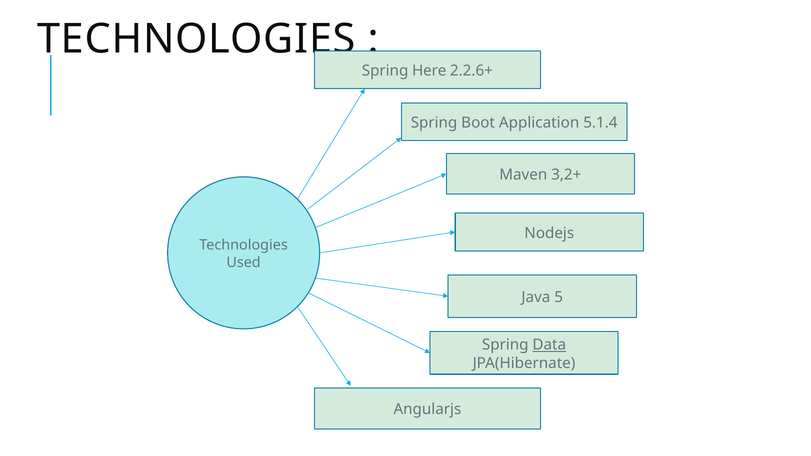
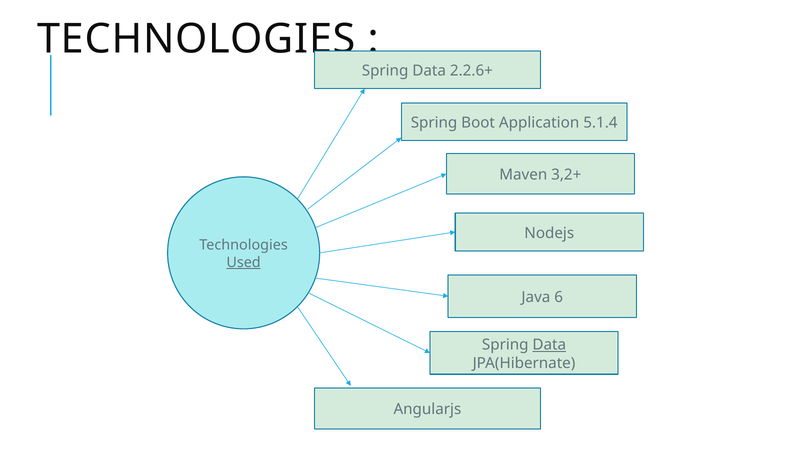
Here: Here -> Data (429, 71)
Used underline: none -> present (244, 263)
5: 5 -> 6 (559, 297)
